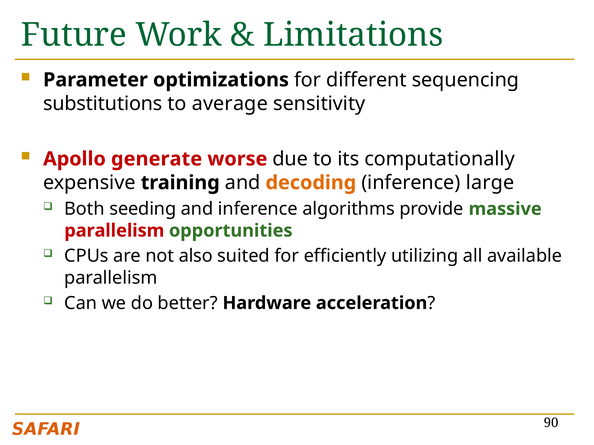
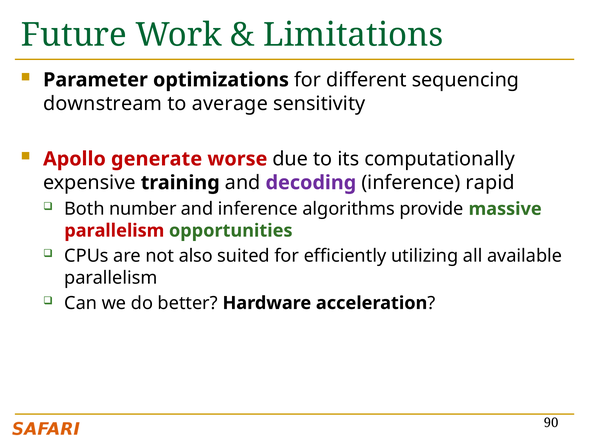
substitutions: substitutions -> downstream (103, 104)
decoding colour: orange -> purple (311, 183)
large: large -> rapid (490, 183)
seeding: seeding -> number (143, 209)
